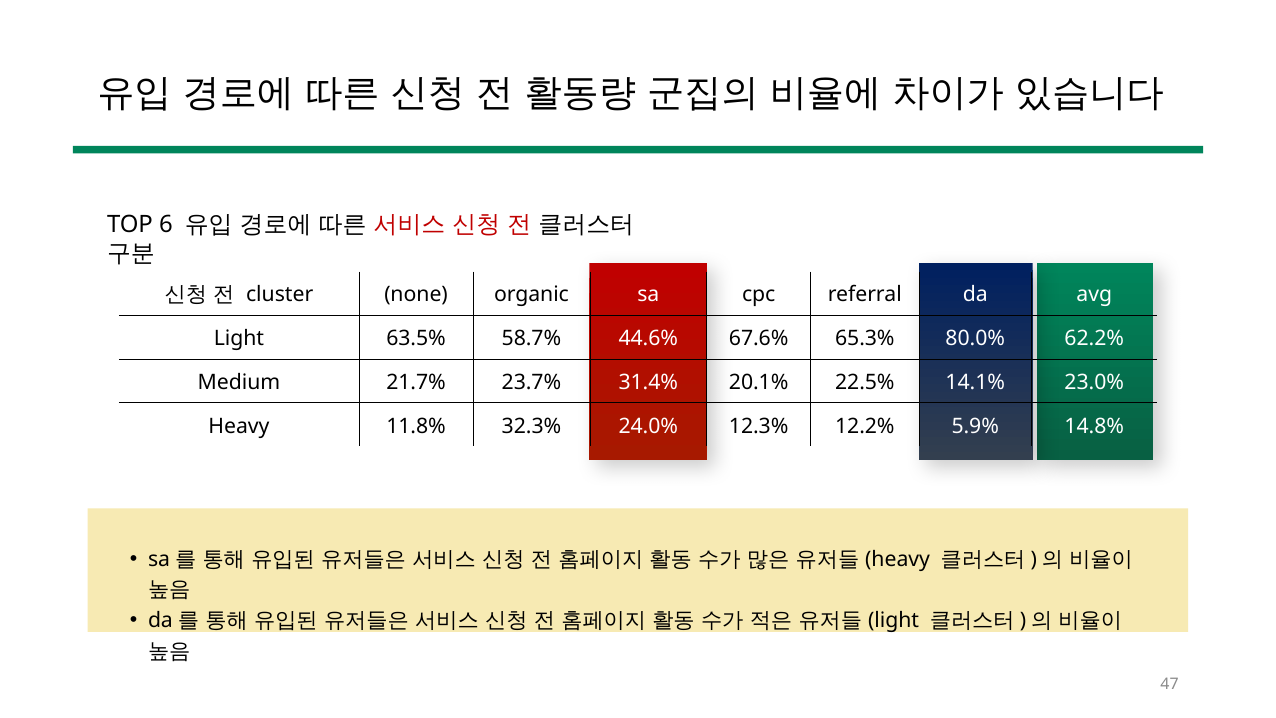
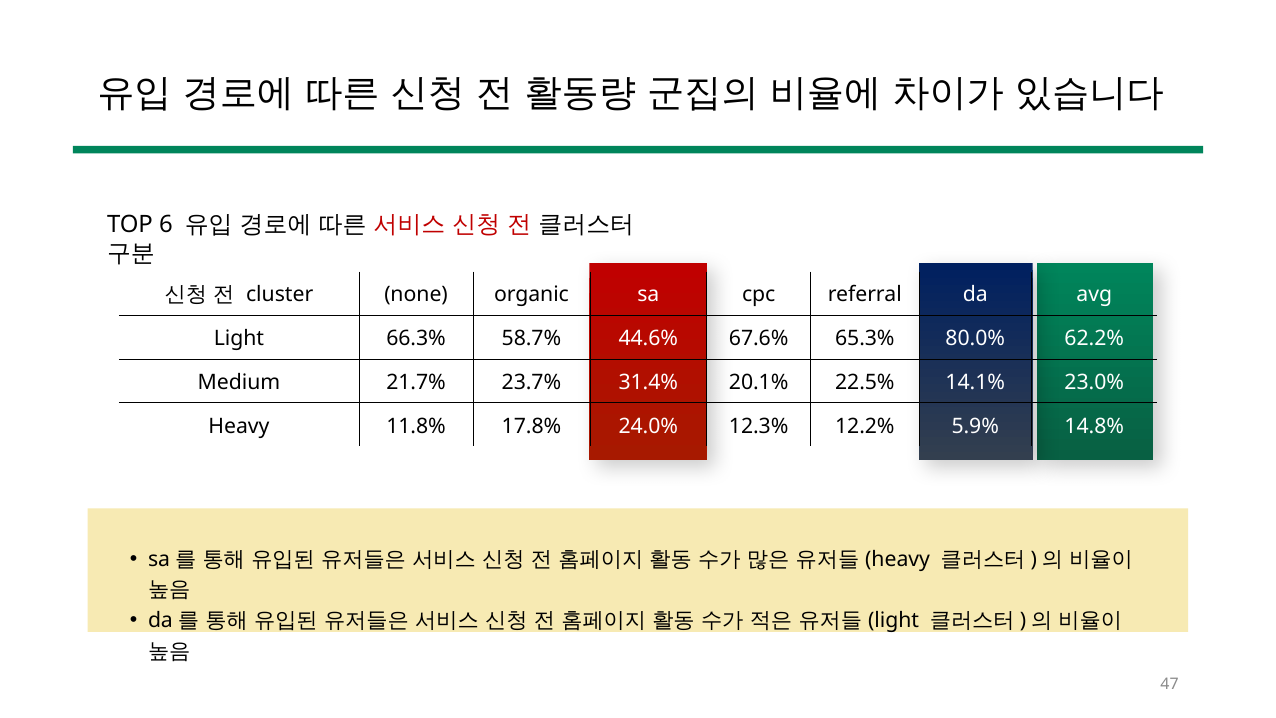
63.5%: 63.5% -> 66.3% (416, 339)
32.3%: 32.3% -> 17.8% (531, 426)
